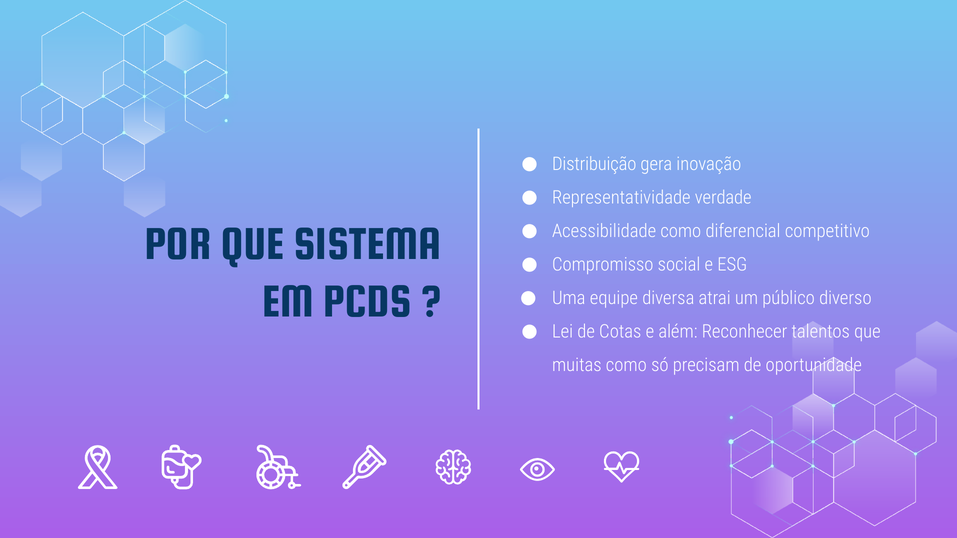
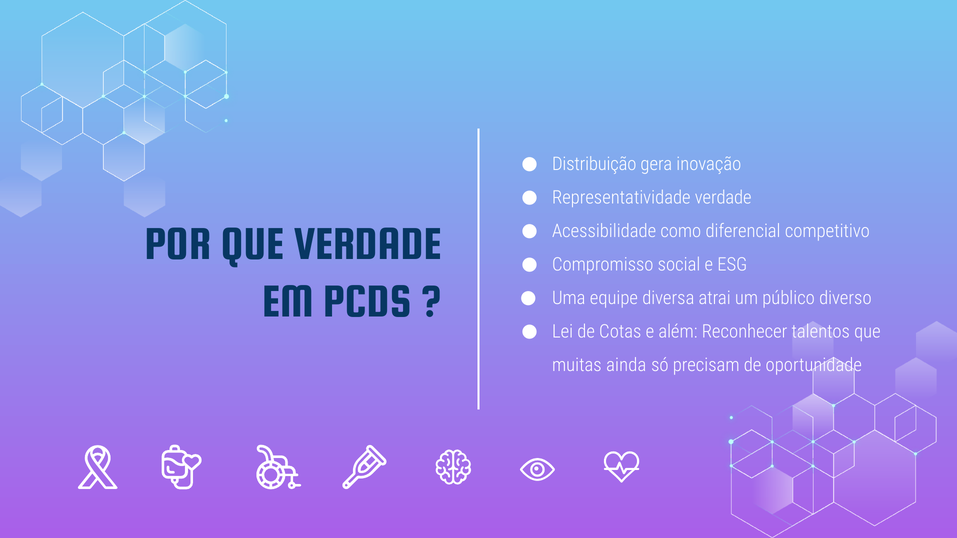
QUE SISTEMA: SISTEMA -> VERDADE (368, 244)
muitas como: como -> ainda (626, 365)
